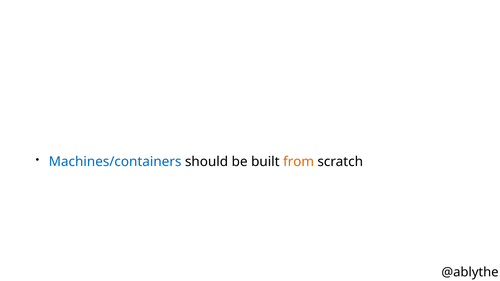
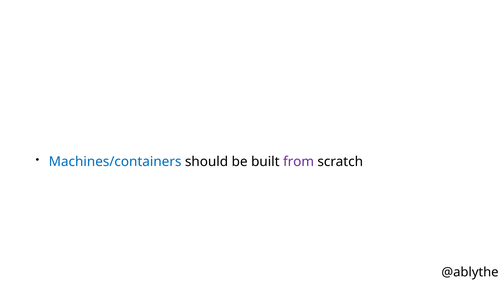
from colour: orange -> purple (299, 162)
